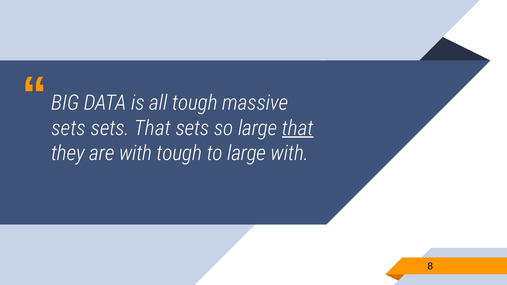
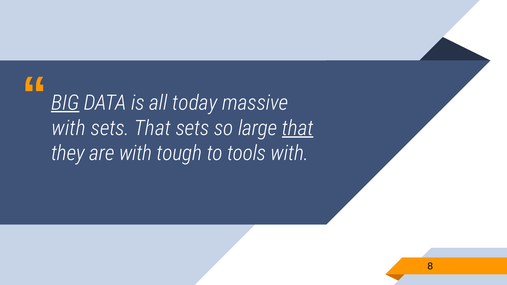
BIG underline: none -> present (65, 103)
all tough: tough -> today (195, 103)
sets: sets -> with (69, 128)
to large: large -> tools (247, 153)
